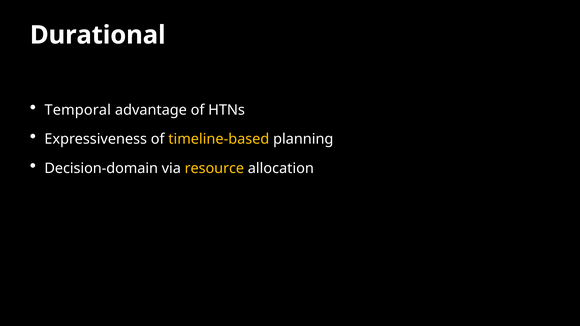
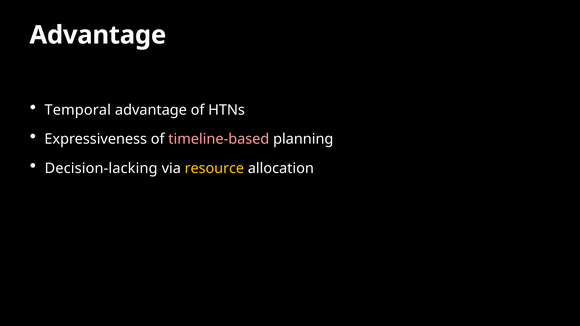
Durational: Durational -> Advantage (98, 35)
timeline-based colour: yellow -> pink (219, 139)
Decision-domain: Decision-domain -> Decision-lacking (101, 169)
